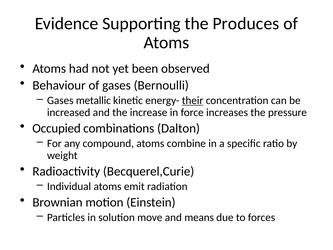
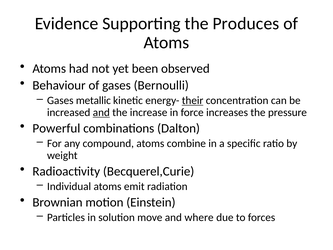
and underline: none -> present (101, 112)
Occupied: Occupied -> Powerful (56, 128)
means: means -> where (199, 217)
